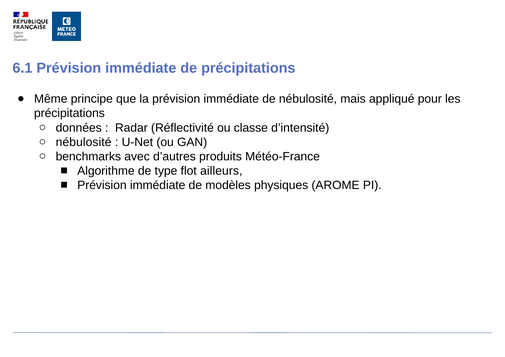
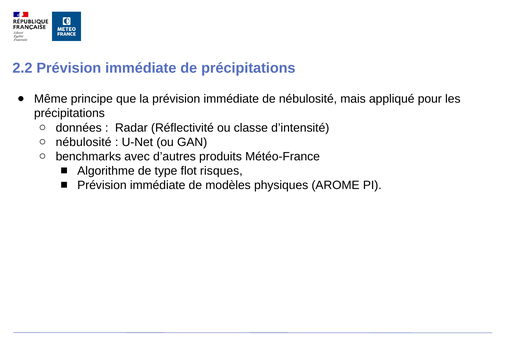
6.1: 6.1 -> 2.2 (22, 68)
ailleurs: ailleurs -> risques (221, 171)
